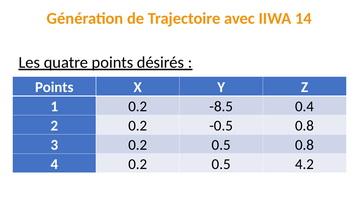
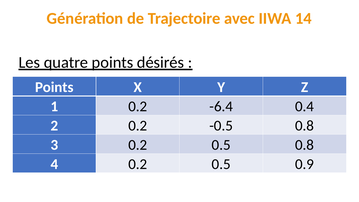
-8.5: -8.5 -> -6.4 (221, 106)
4.2: 4.2 -> 0.9 (305, 164)
